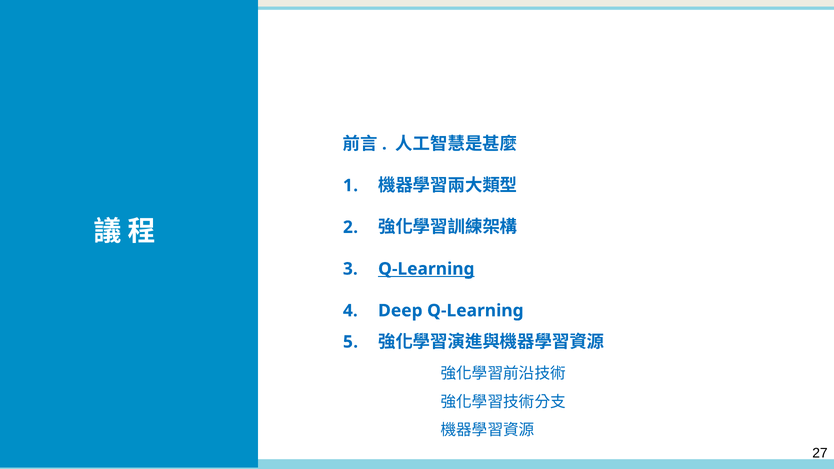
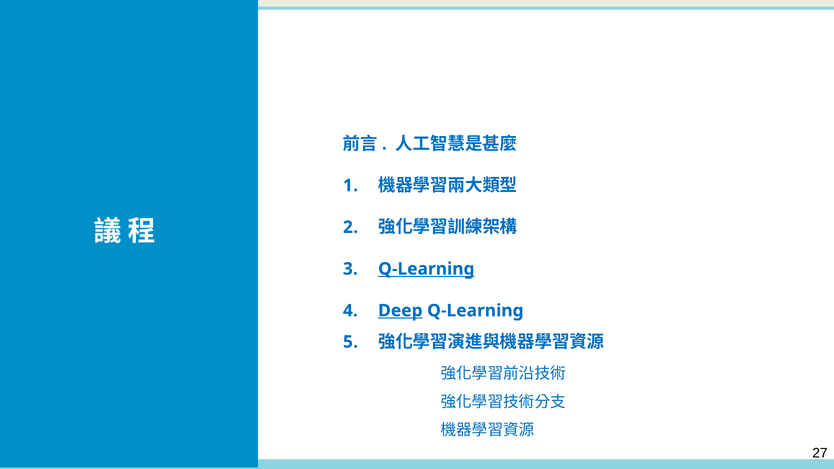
Deep underline: none -> present (400, 311)
